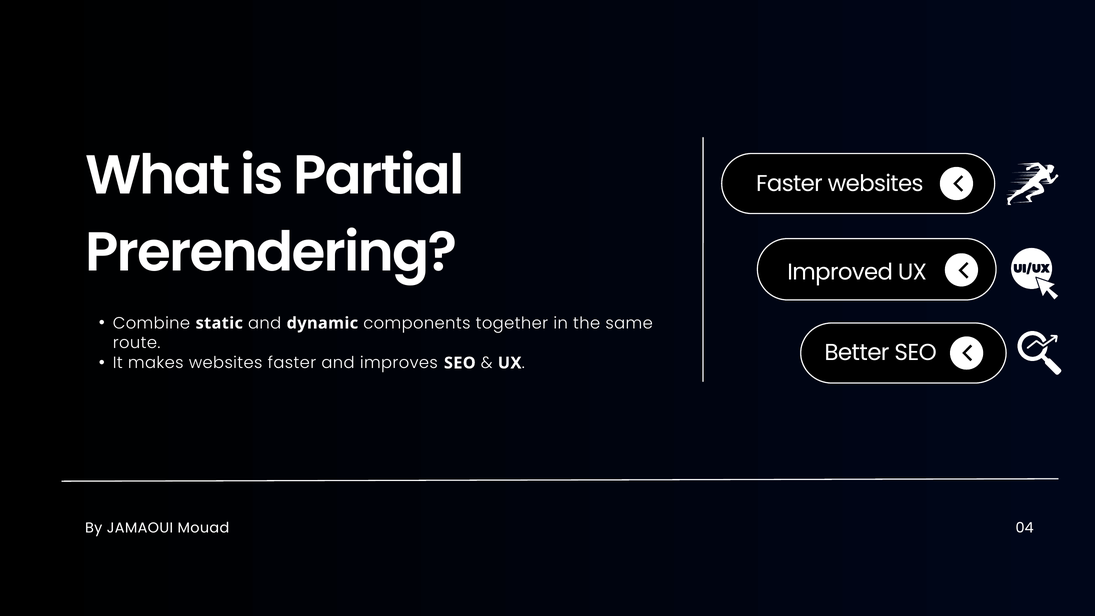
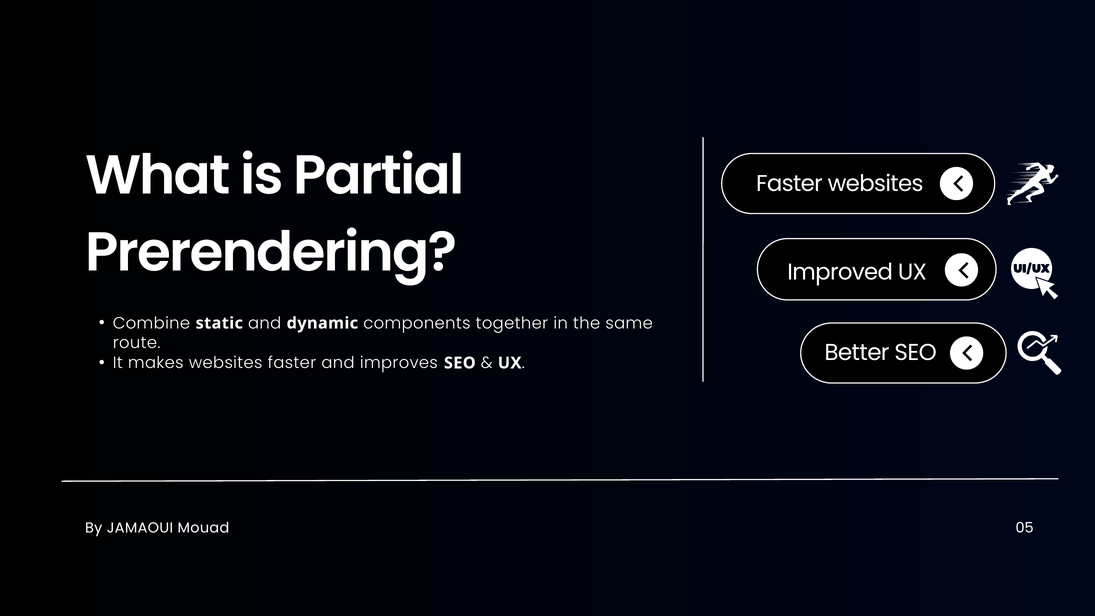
04: 04 -> 05 (1025, 528)
